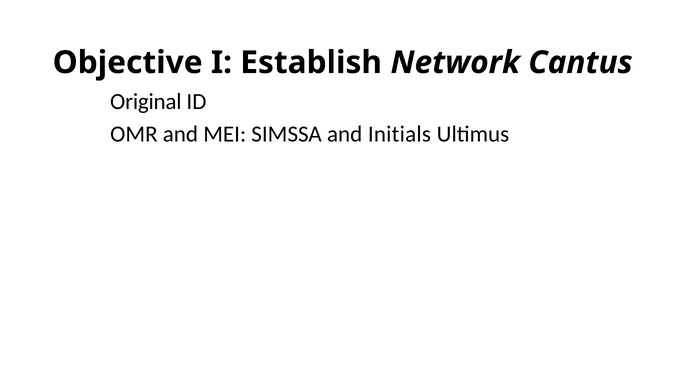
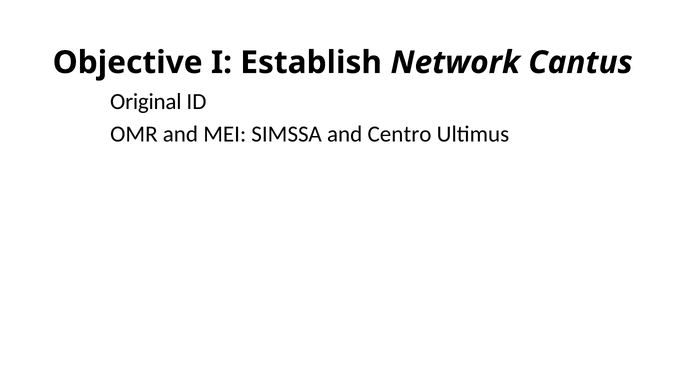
Initials: Initials -> Centro (400, 134)
